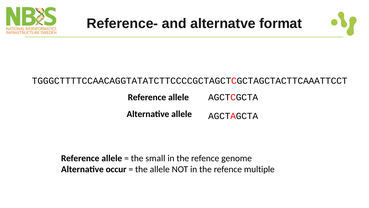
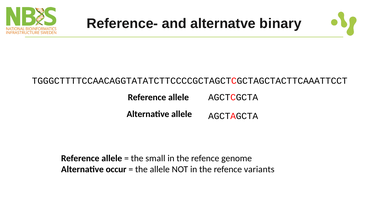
format: format -> binary (281, 24)
multiple: multiple -> variants (259, 169)
